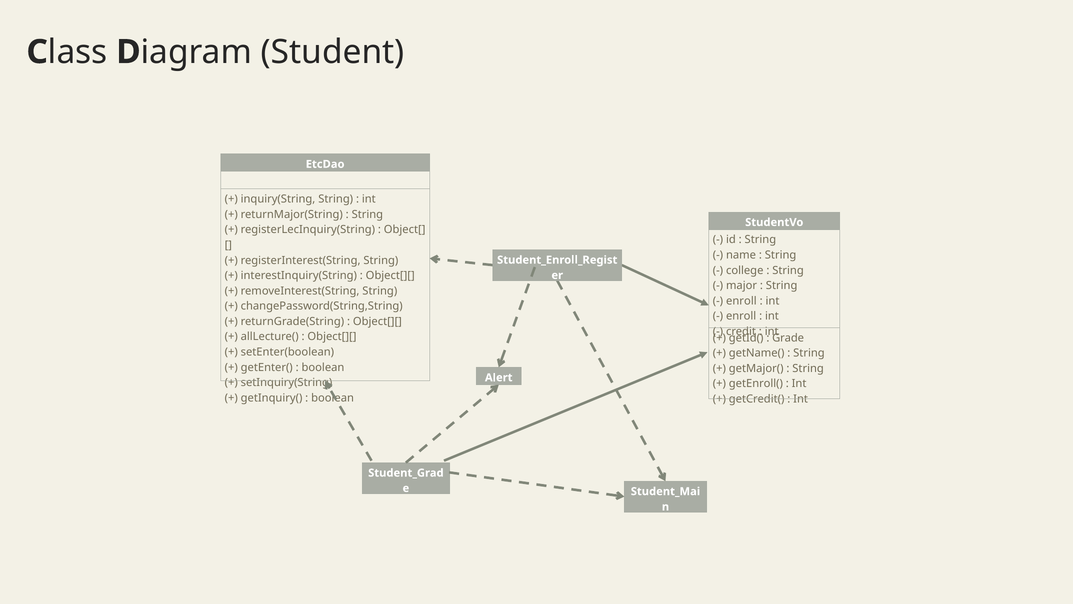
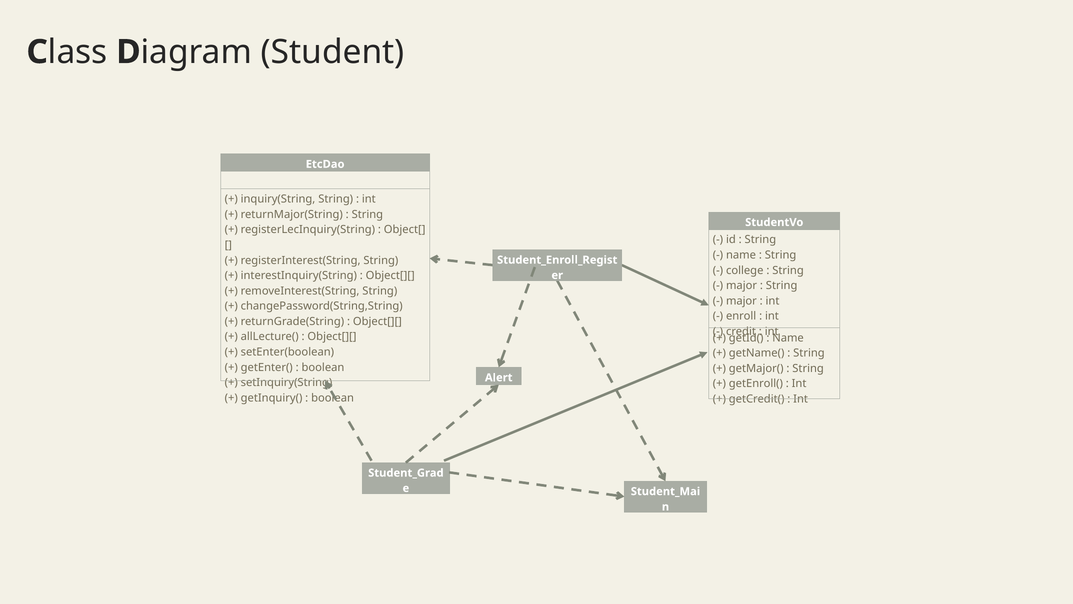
enroll: enroll -> major (741, 301)
Grade: Grade -> Name (788, 338)
